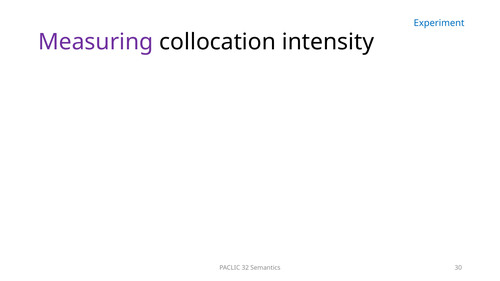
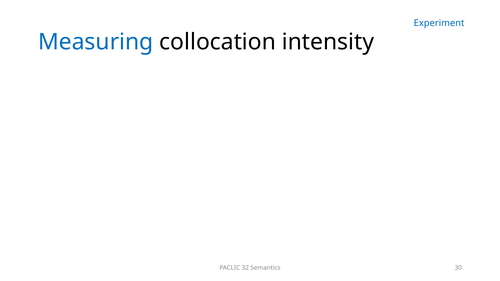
Measuring colour: purple -> blue (96, 42)
